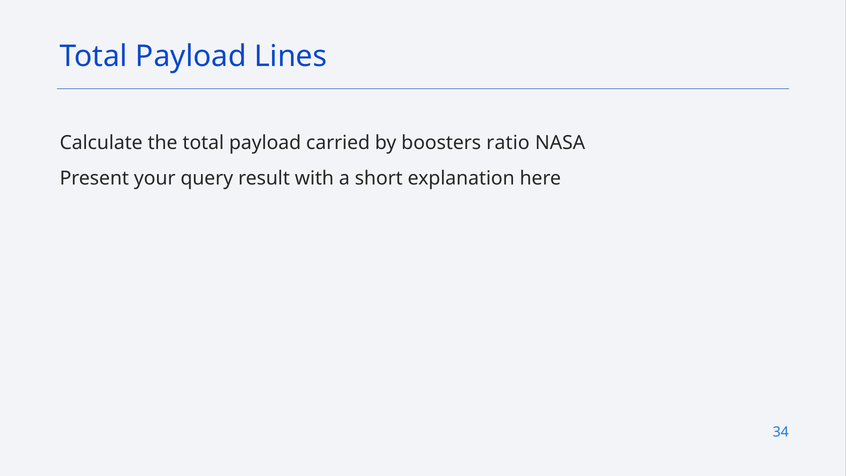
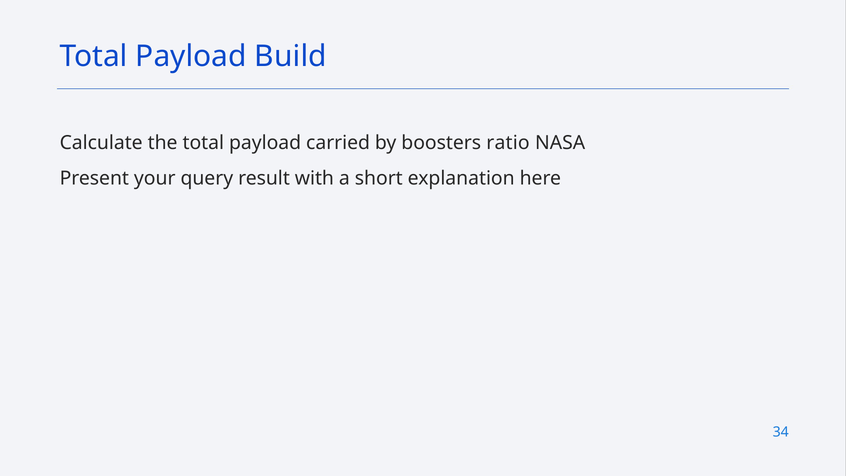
Lines: Lines -> Build (291, 57)
